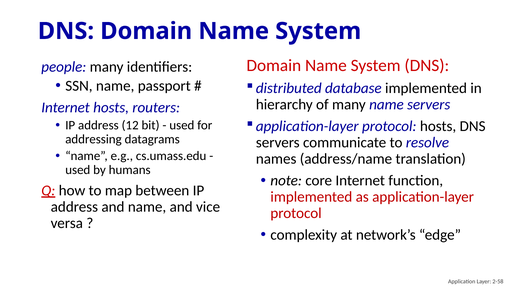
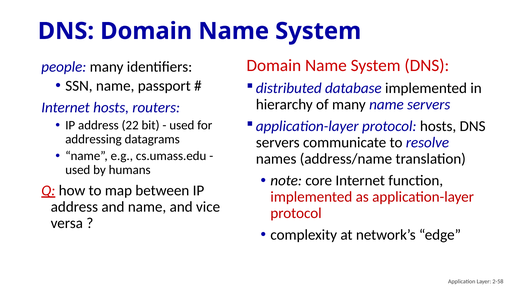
12: 12 -> 22 (130, 125)
